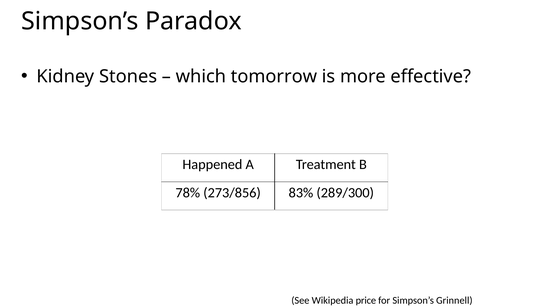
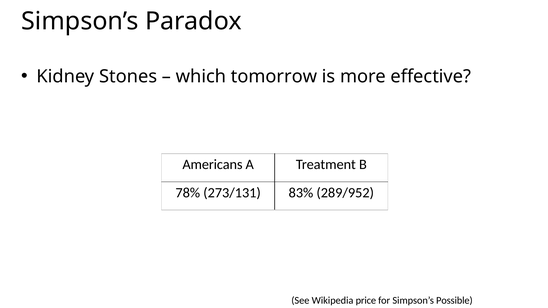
Happened: Happened -> Americans (212, 165)
273/856: 273/856 -> 273/131 (232, 193)
289/300: 289/300 -> 289/952 (345, 193)
Grinnell: Grinnell -> Possible (454, 301)
